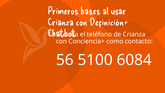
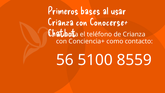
Definición+: Definición+ -> Conocerse+ (109, 22)
6084: 6084 -> 8559 (134, 60)
